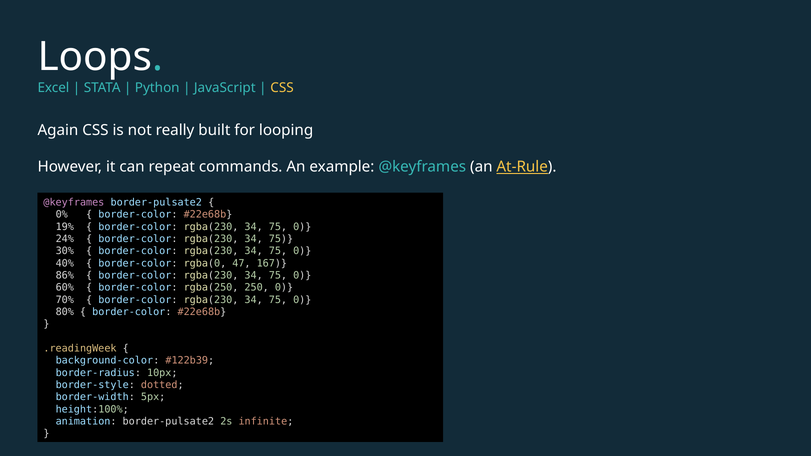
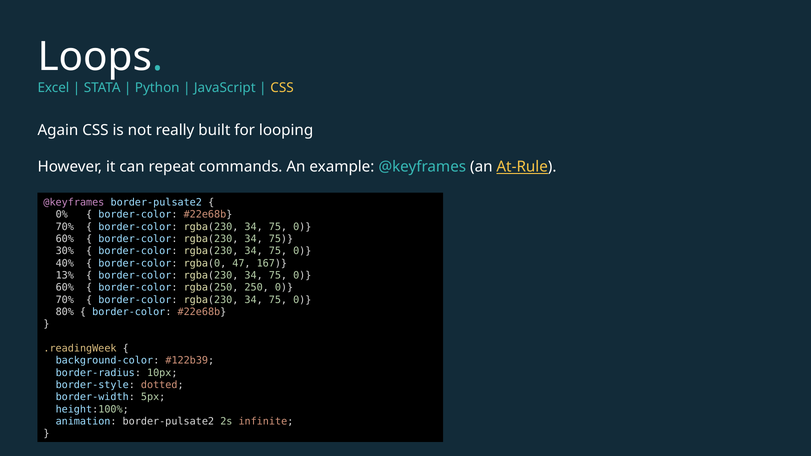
19%: 19% -> 70% (65, 227)
24%: 24% -> 60% (65, 239)
86%: 86% -> 13% (65, 276)
